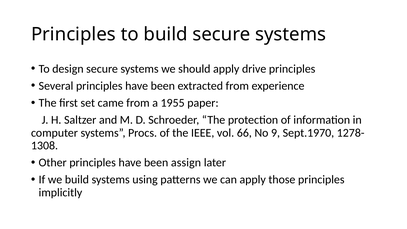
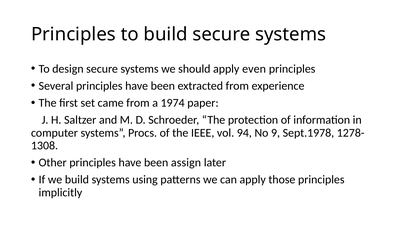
drive: drive -> even (254, 69)
1955: 1955 -> 1974 (173, 103)
66: 66 -> 94 (244, 133)
Sept.1970: Sept.1970 -> Sept.1978 (308, 133)
